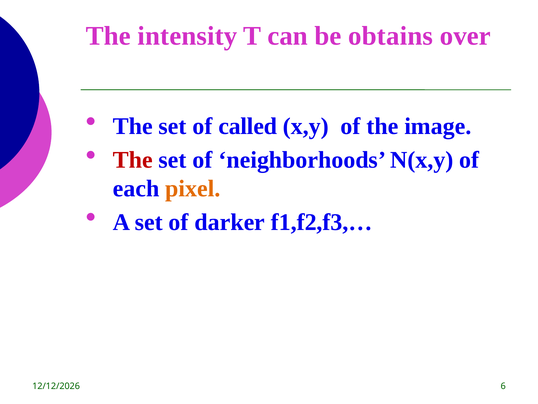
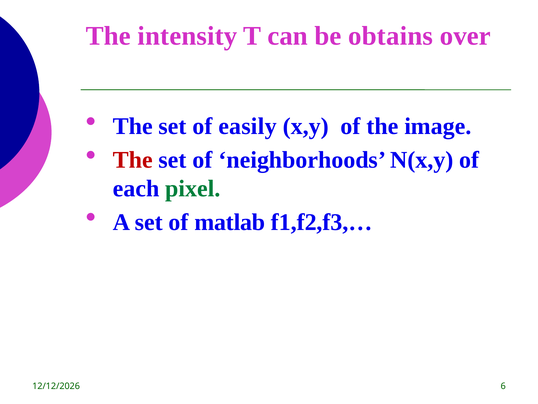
called: called -> easily (248, 126)
pixel colour: orange -> green (193, 188)
darker: darker -> matlab (230, 222)
